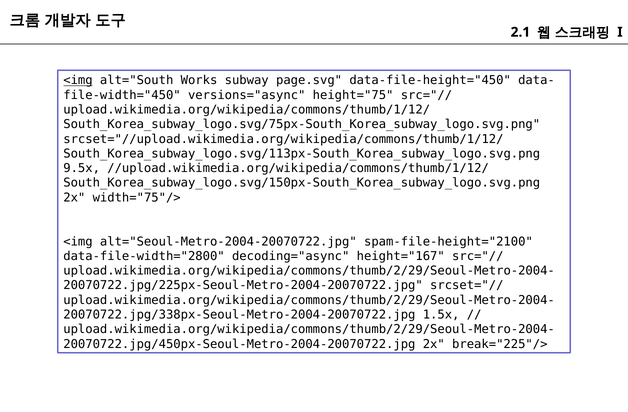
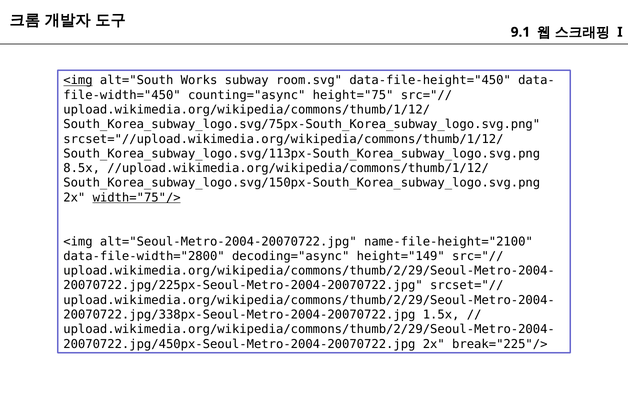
2.1: 2.1 -> 9.1 (520, 32)
page.svg: page.svg -> room.svg (309, 81)
versions="async: versions="async -> counting="async (247, 95)
9.5x: 9.5x -> 8.5x (82, 169)
width="75"/> underline: none -> present (137, 198)
spam-file-height="2100: spam-file-height="2100 -> name-file-height="2100 (448, 242)
height="167: height="167 -> height="149 (401, 256)
